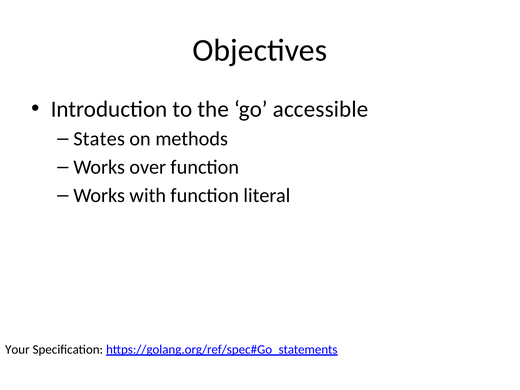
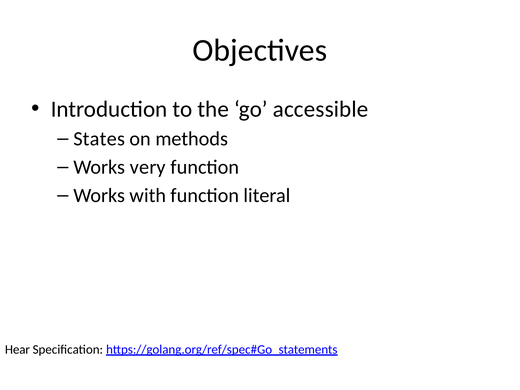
over: over -> very (148, 167)
Your: Your -> Hear (17, 349)
